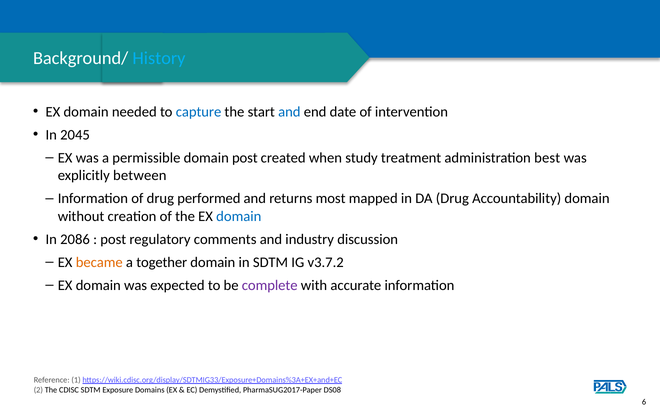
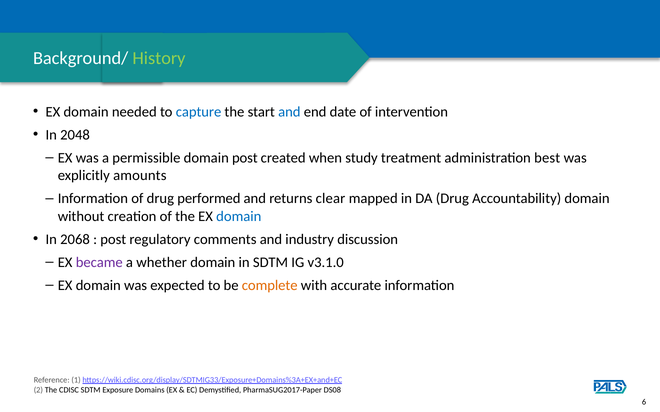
History colour: light blue -> light green (159, 58)
2045: 2045 -> 2048 (75, 135)
between: between -> amounts (140, 176)
most: most -> clear (331, 199)
2086: 2086 -> 2068 (75, 240)
became colour: orange -> purple (99, 263)
together: together -> whether (162, 263)
v3.7.2: v3.7.2 -> v3.1.0 (326, 263)
complete colour: purple -> orange (270, 286)
